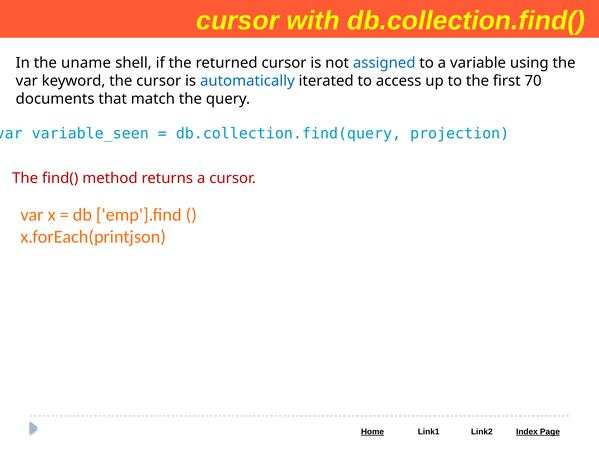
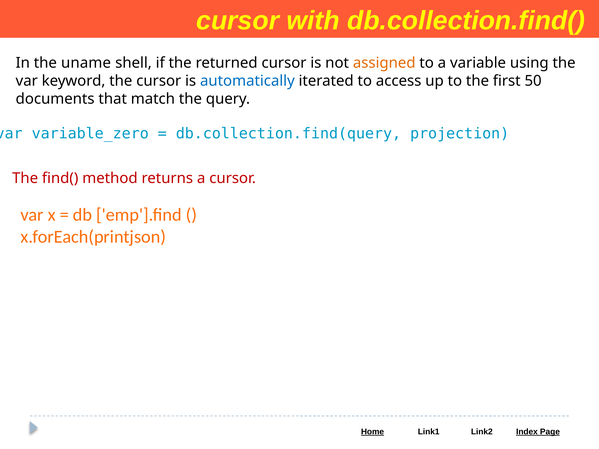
assigned colour: blue -> orange (384, 63)
70: 70 -> 50 (533, 81)
variable_seen: variable_seen -> variable_zero (90, 134)
